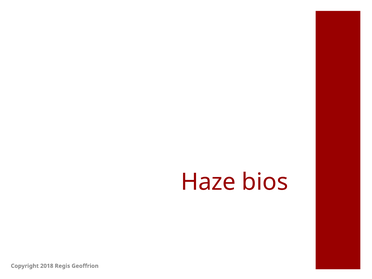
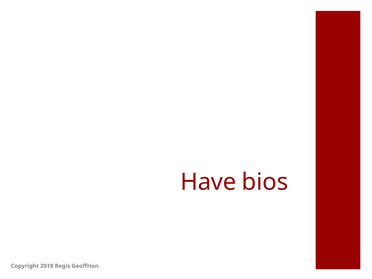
Haze: Haze -> Have (208, 182)
